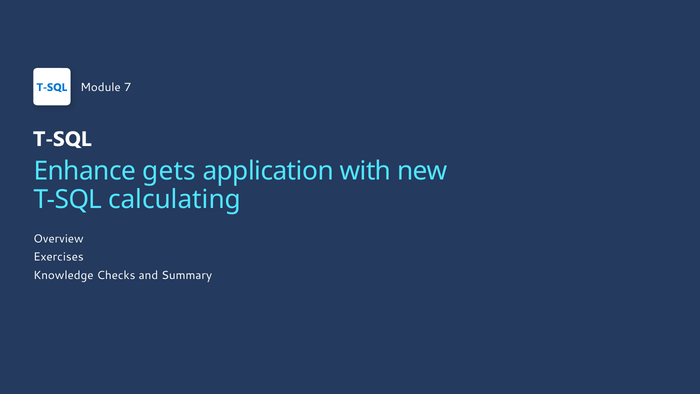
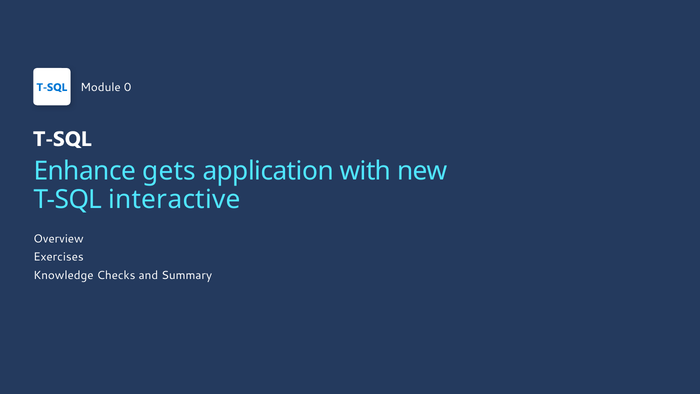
7: 7 -> 0 (128, 87)
calculating: calculating -> interactive (174, 199)
